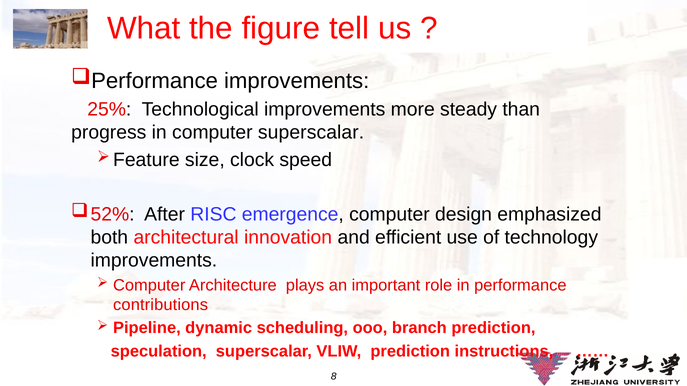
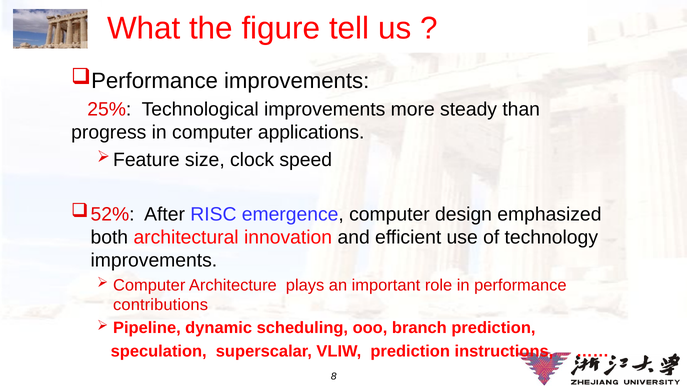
computer superscalar: superscalar -> applications (311, 133)
